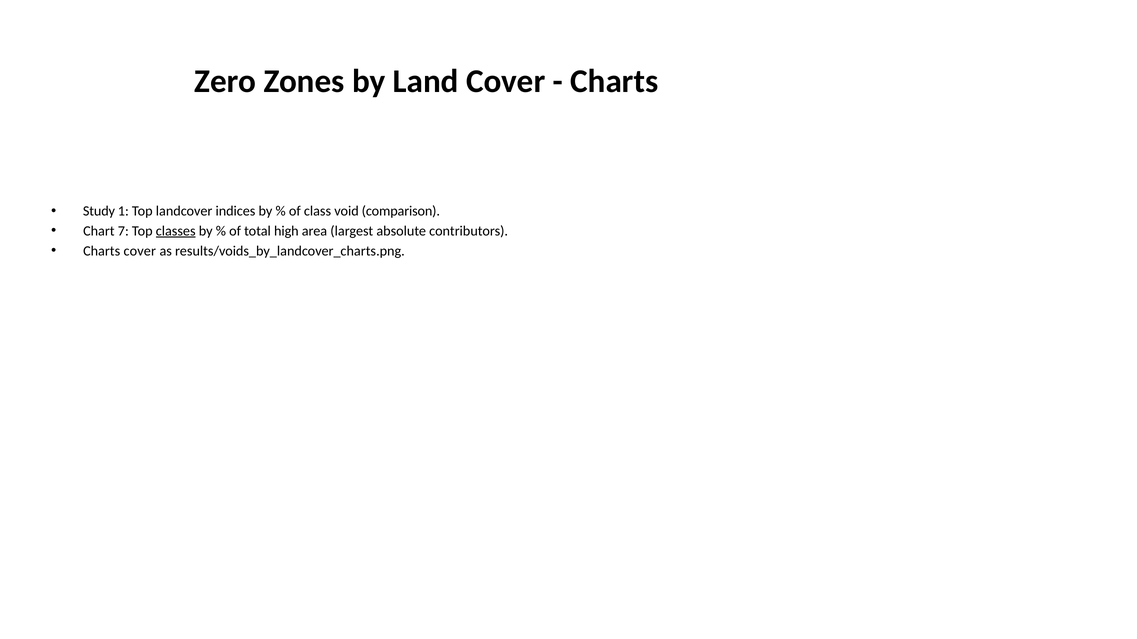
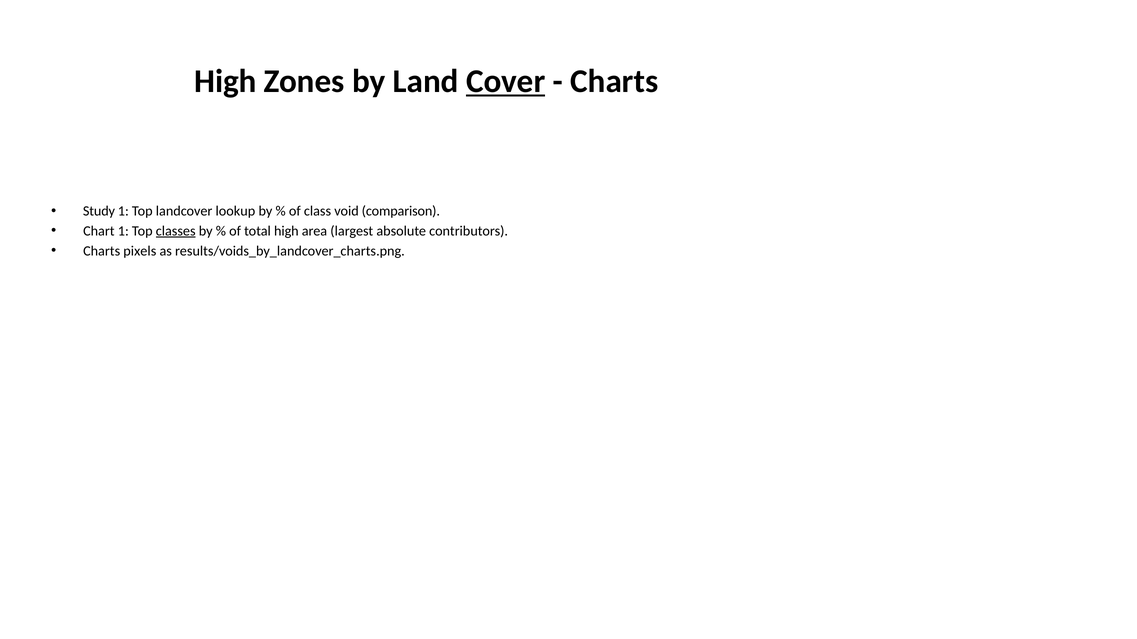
Zero: Zero -> High (225, 81)
Cover underline: none -> present (506, 81)
indices: indices -> lookup (235, 211)
Chart 7: 7 -> 1 (123, 231)
Charts cover: cover -> pixels (140, 251)
